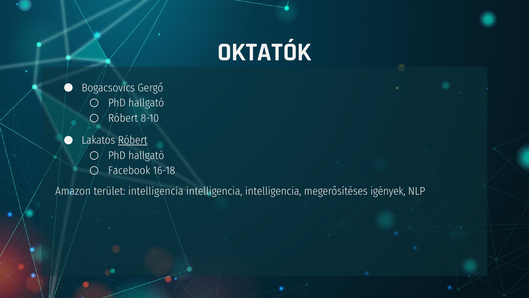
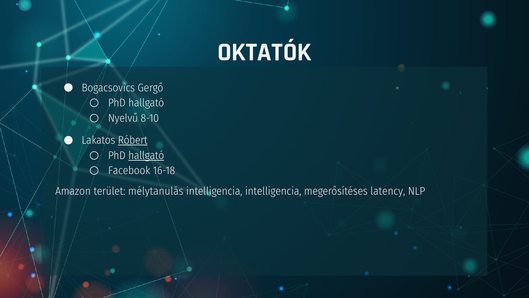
Róbert: Róbert -> Nyelvű (123, 118)
hallgató underline: none -> present (146, 155)
terület intelligencia: intelligencia -> mélytanulás (156, 191)
igények: igények -> latency (388, 191)
